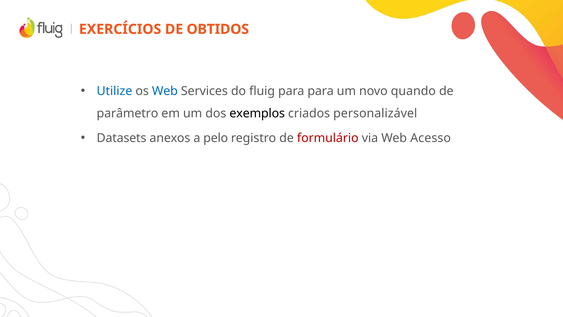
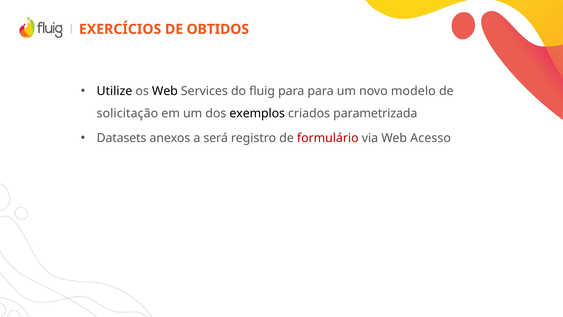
Utilize colour: blue -> black (114, 91)
Web colour: blue -> black (165, 91)
quando: quando -> modelo (413, 91)
parâmetro: parâmetro -> solicitação (127, 113)
personalizável: personalizável -> parametrizada (375, 113)
pelo: pelo -> será (216, 138)
